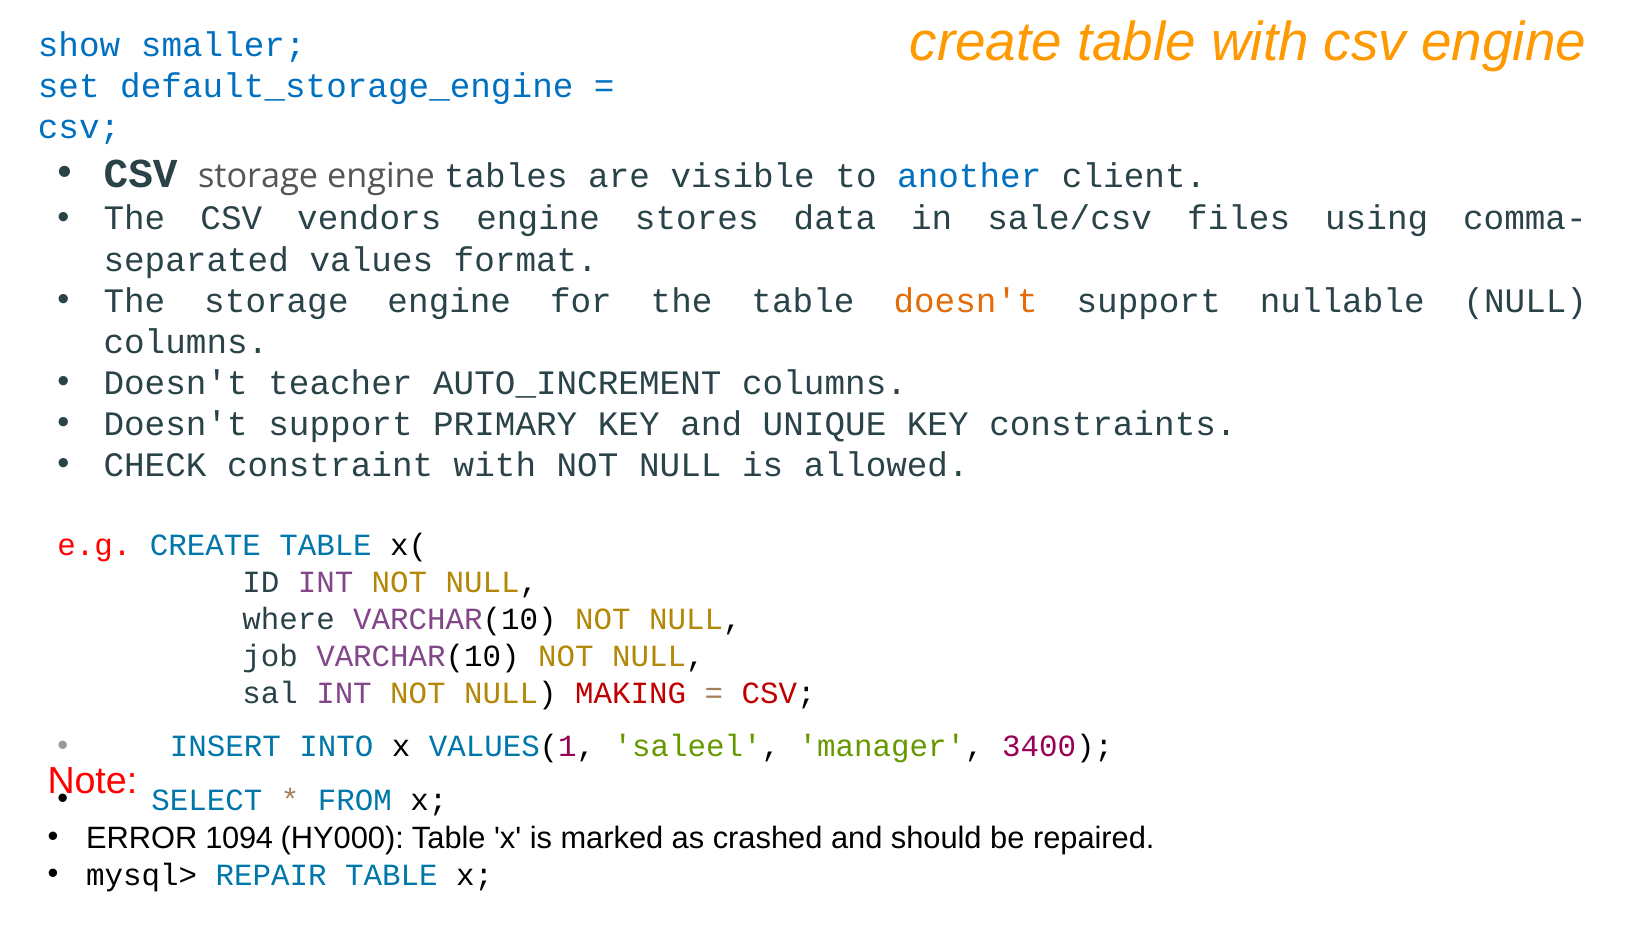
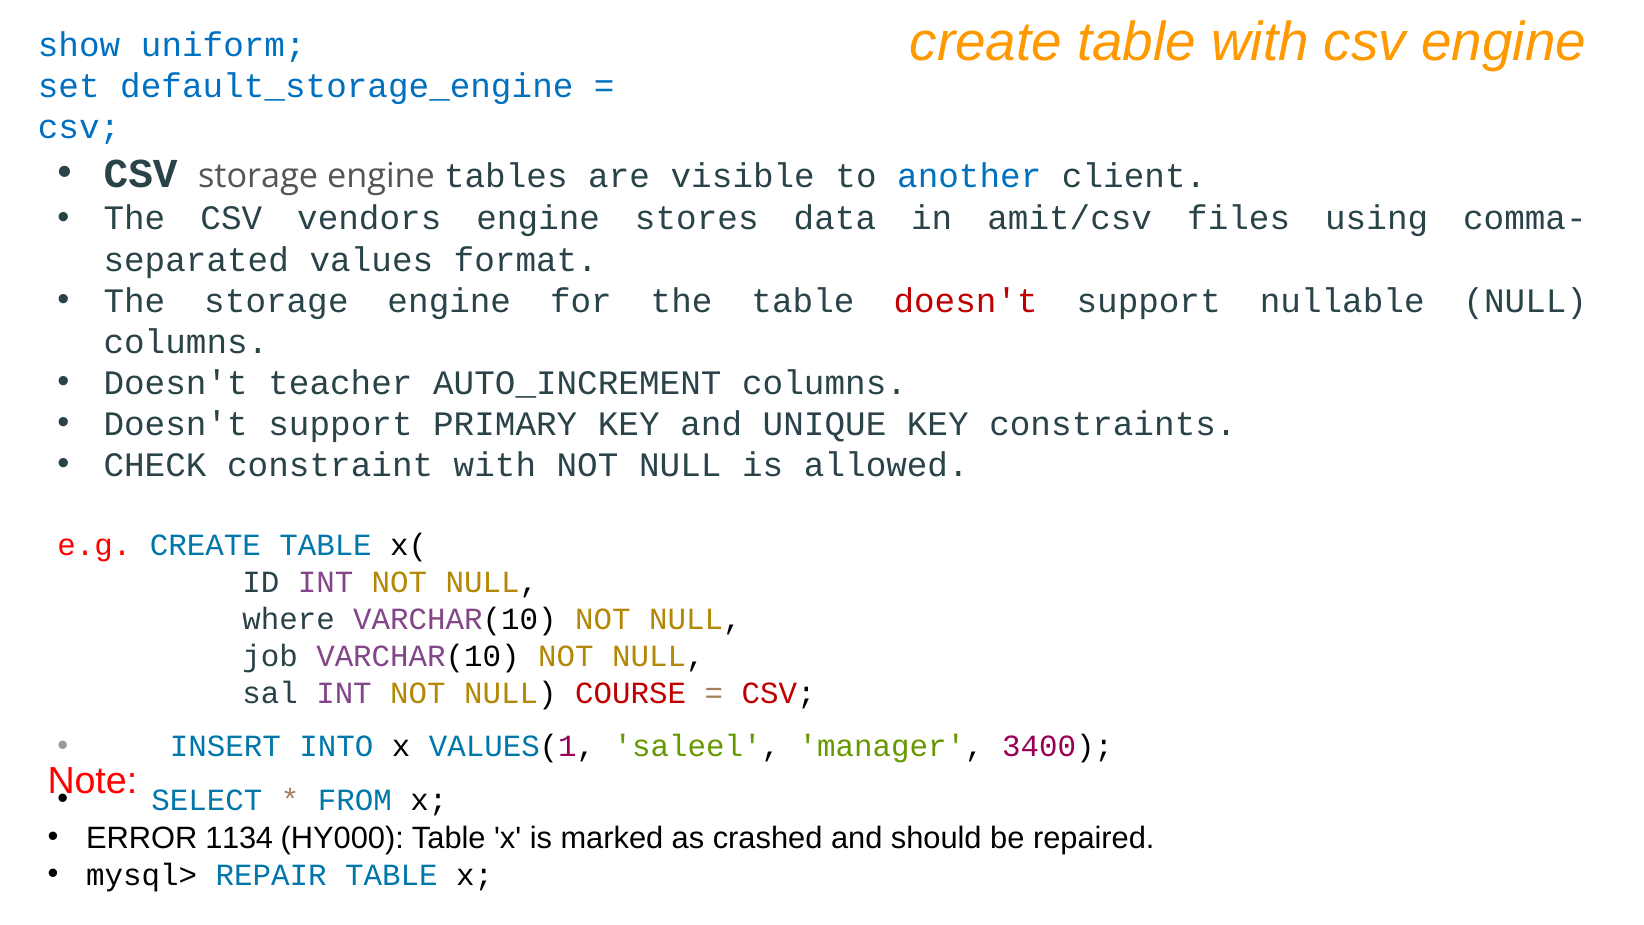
smaller: smaller -> uniform (223, 45)
sale/csv: sale/csv -> amit/csv (1070, 219)
doesn't colour: orange -> red (966, 301)
MAKING: MAKING -> COURSE (631, 693)
1094: 1094 -> 1134 (239, 838)
